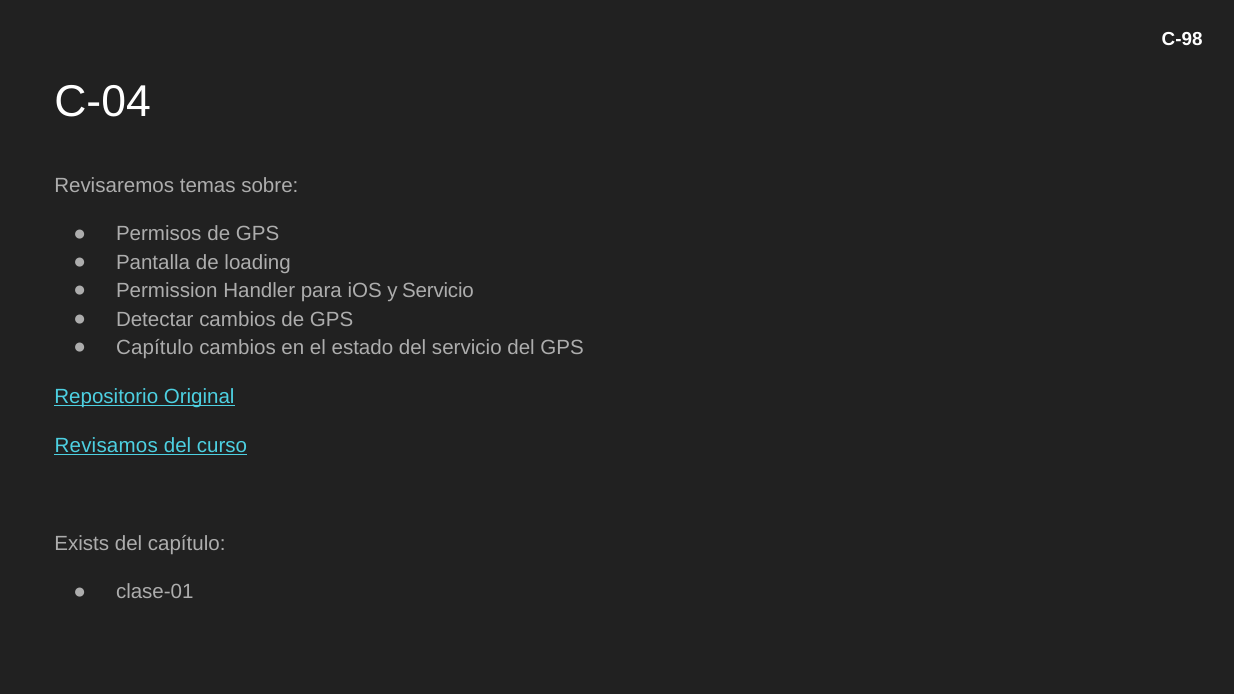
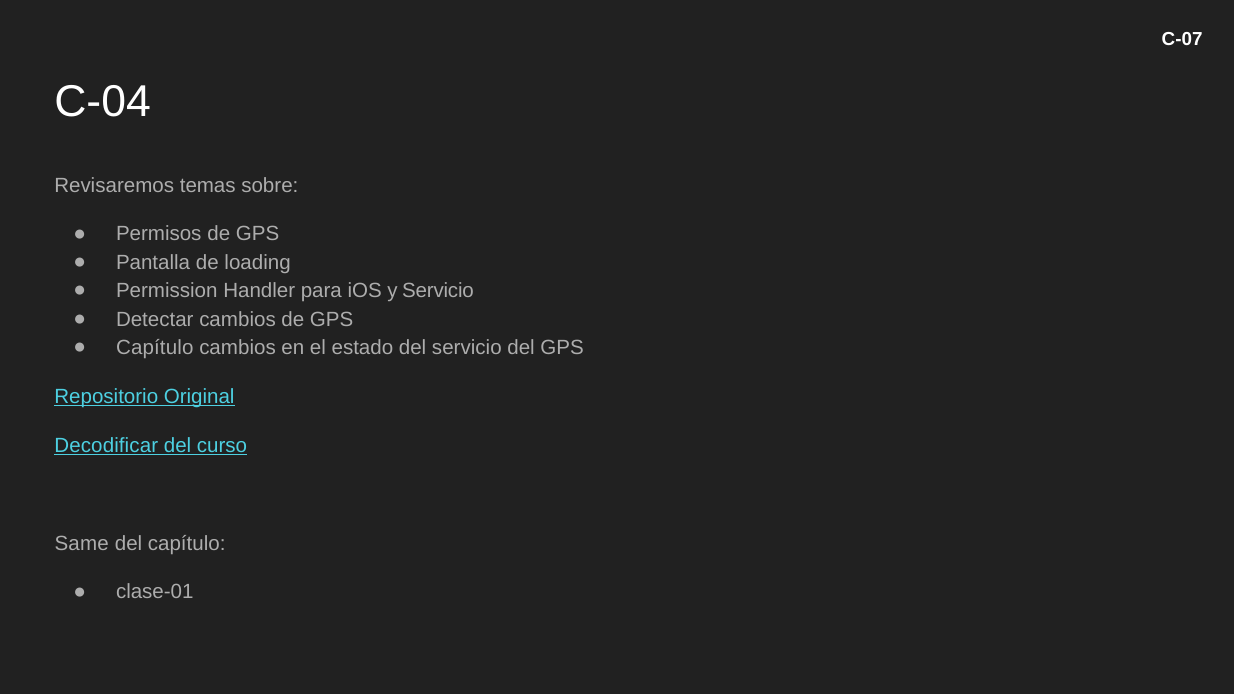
C-98: C-98 -> C-07 (1182, 39)
Revisamos: Revisamos -> Decodificar (106, 446)
Exists: Exists -> Same (82, 543)
